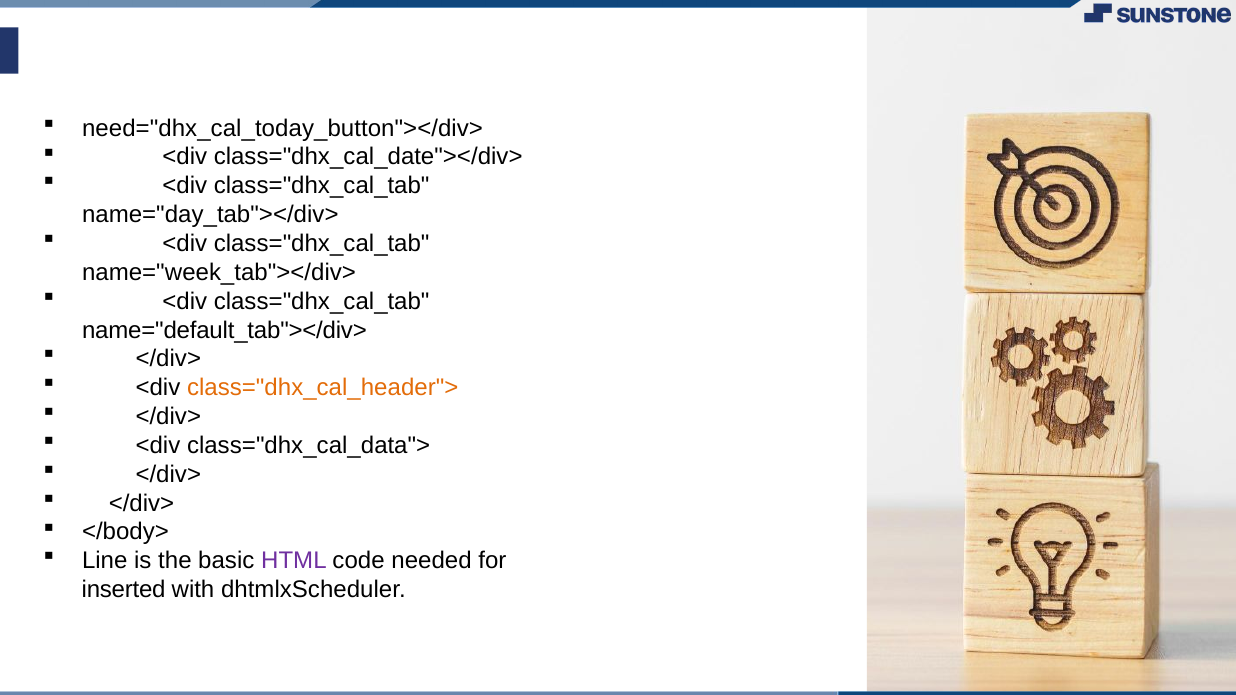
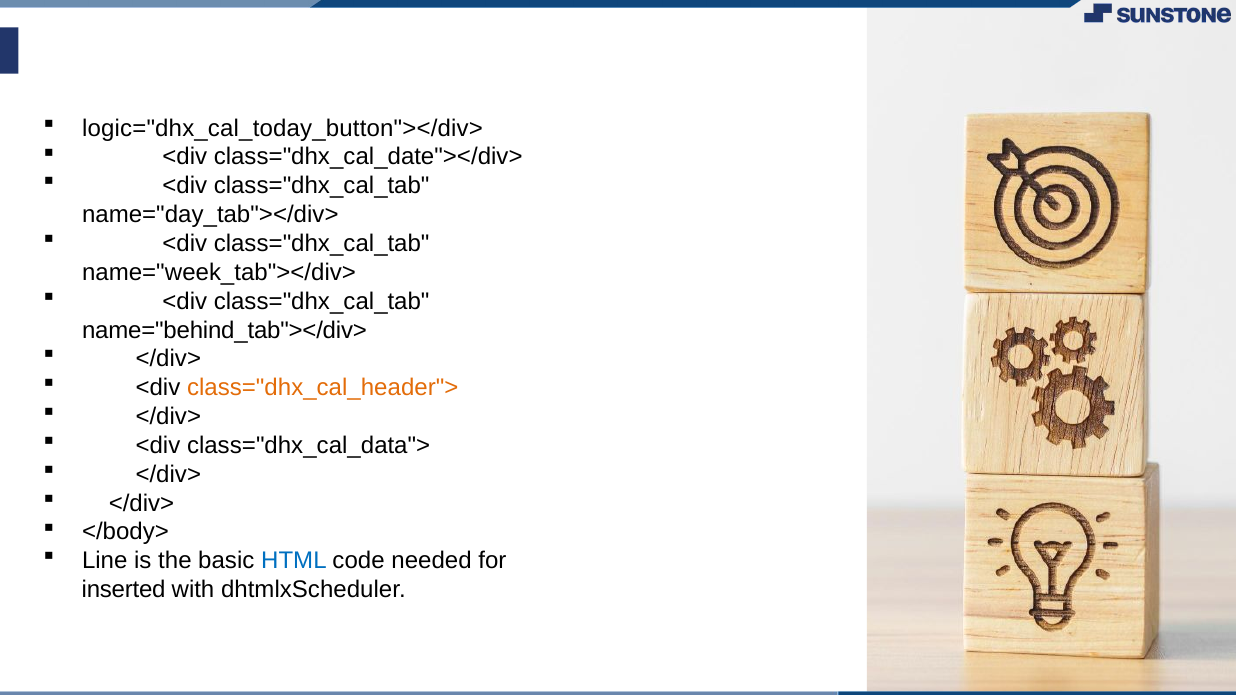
need="dhx_cal_today_button"></div>: need="dhx_cal_today_button"></div> -> logic="dhx_cal_today_button"></div> (282, 128)
name="default_tab"></div>: name="default_tab"></div> -> name="behind_tab"></div> (224, 330)
HTML colour: purple -> blue (294, 561)
